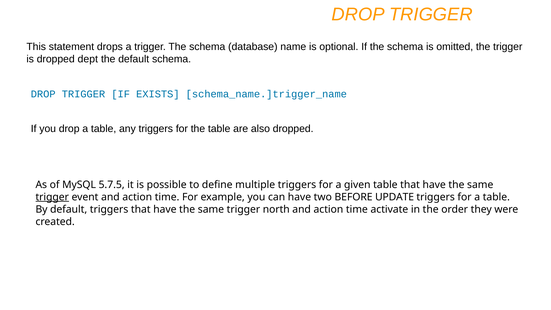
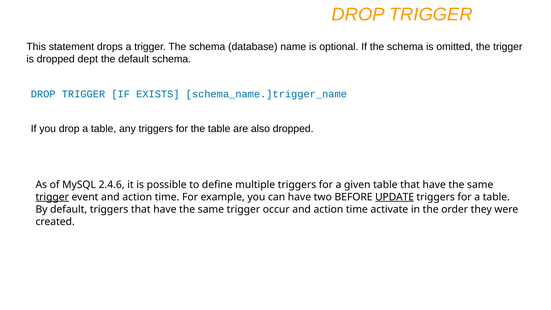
5.7.5: 5.7.5 -> 2.4.6 (112, 185)
UPDATE underline: none -> present (395, 197)
north: north -> occur (276, 209)
